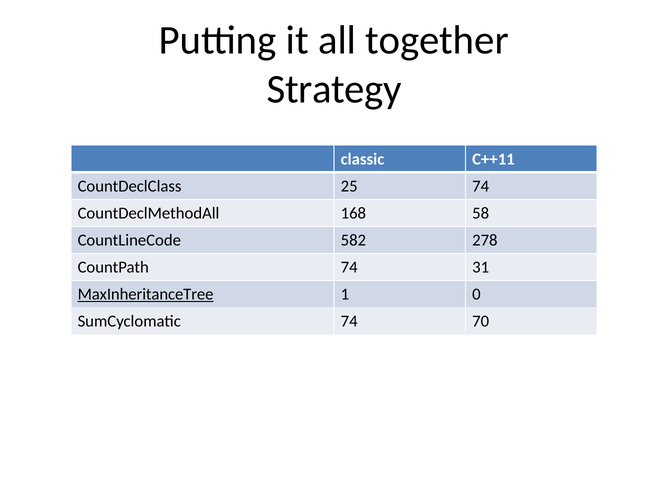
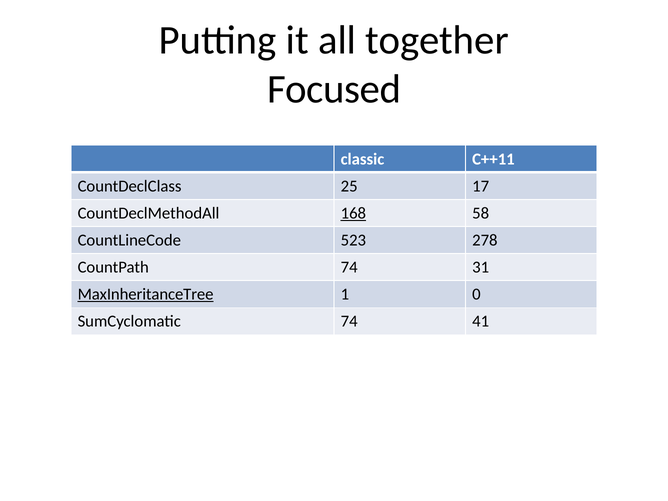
Strategy: Strategy -> Focused (334, 89)
25 74: 74 -> 17 (481, 186)
168 underline: none -> present (353, 213)
582: 582 -> 523 (353, 240)
70: 70 -> 41 (481, 321)
